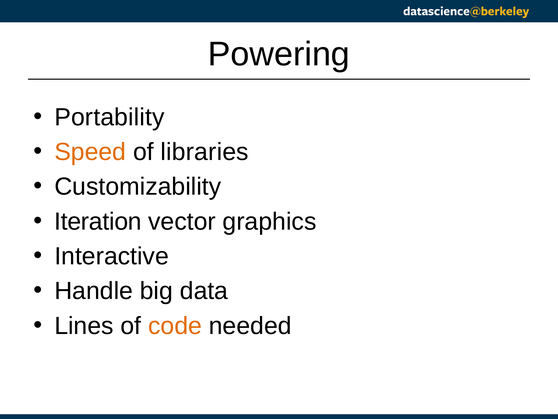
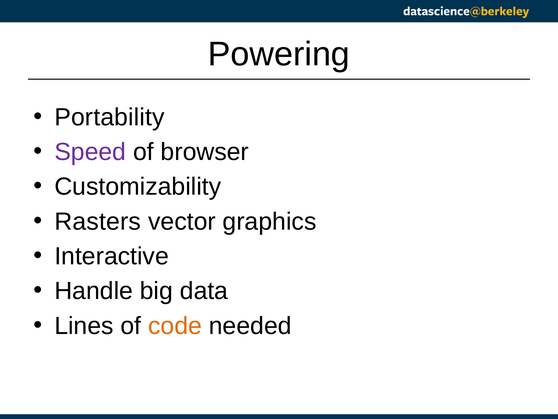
Speed colour: orange -> purple (90, 152)
libraries: libraries -> browser (205, 152)
Iteration: Iteration -> Rasters (98, 221)
